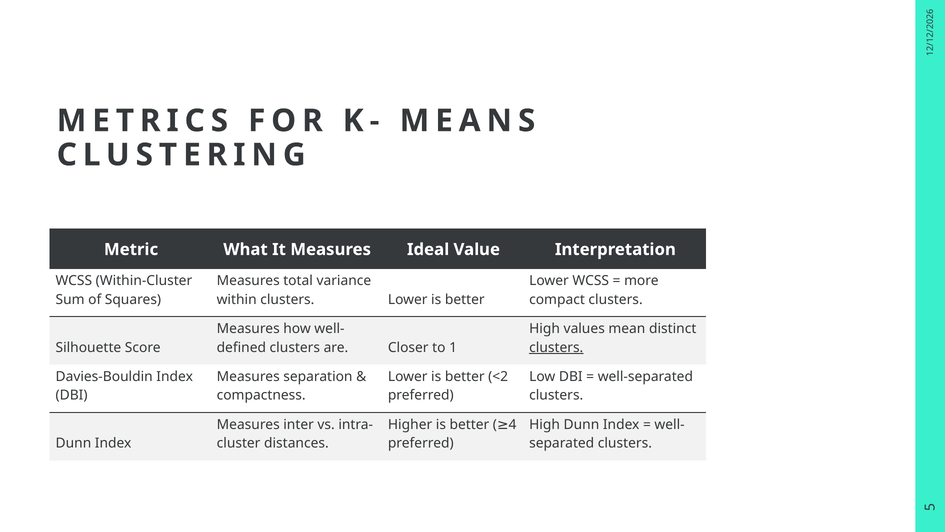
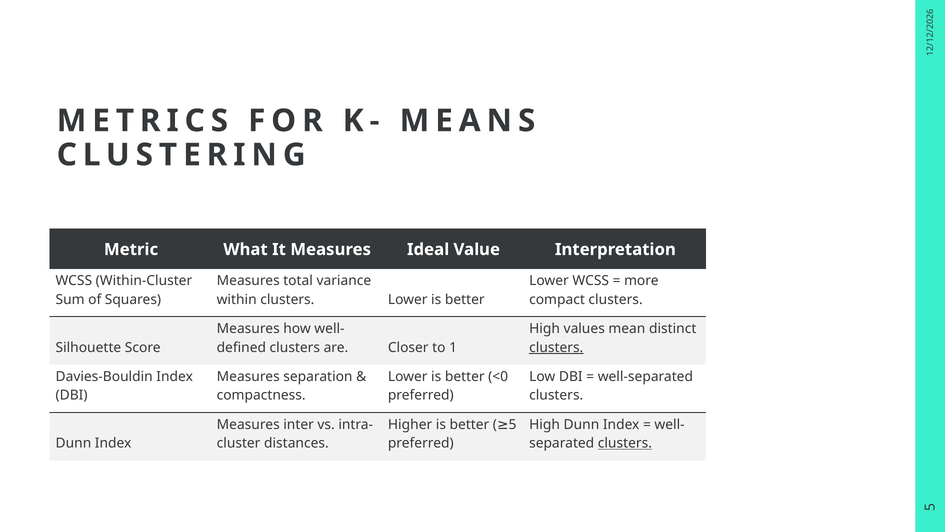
<2: <2 -> <0 (498, 376)
4: 4 -> 5 (512, 424)
clusters underline: none -> present (625, 443)
